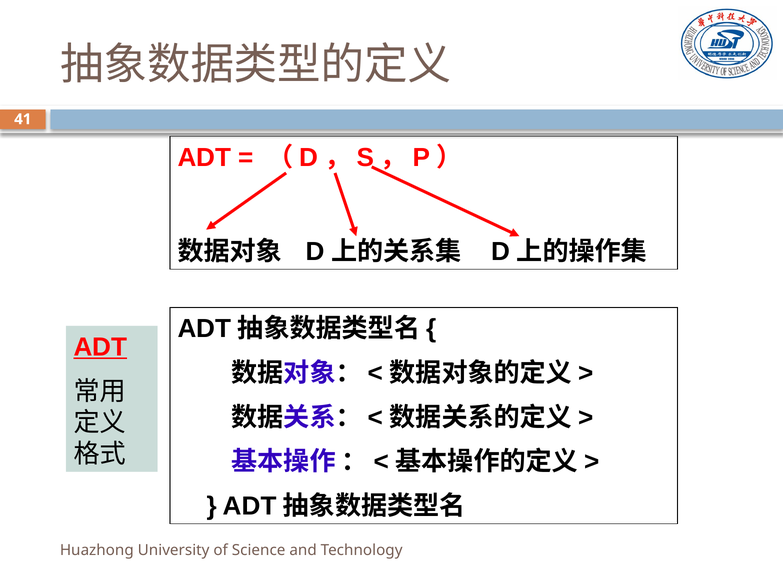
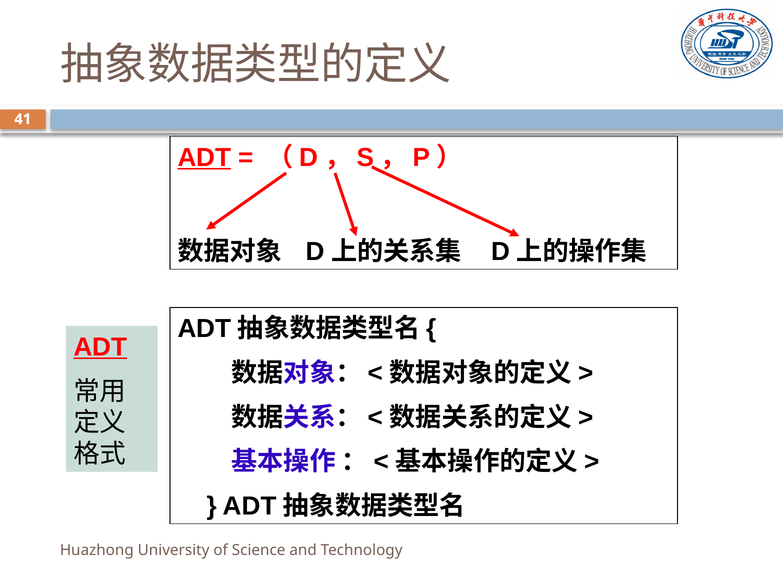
ADT underline: none -> present (204, 158)
